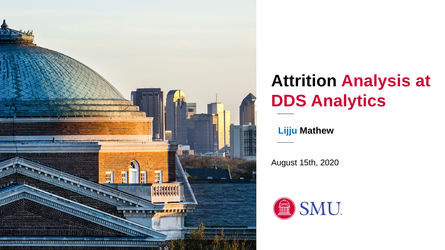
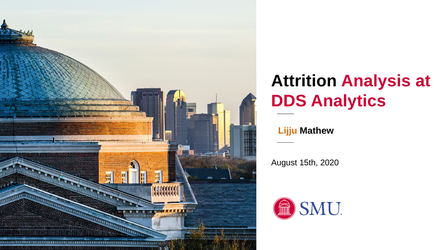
Lijju colour: blue -> orange (288, 131)
